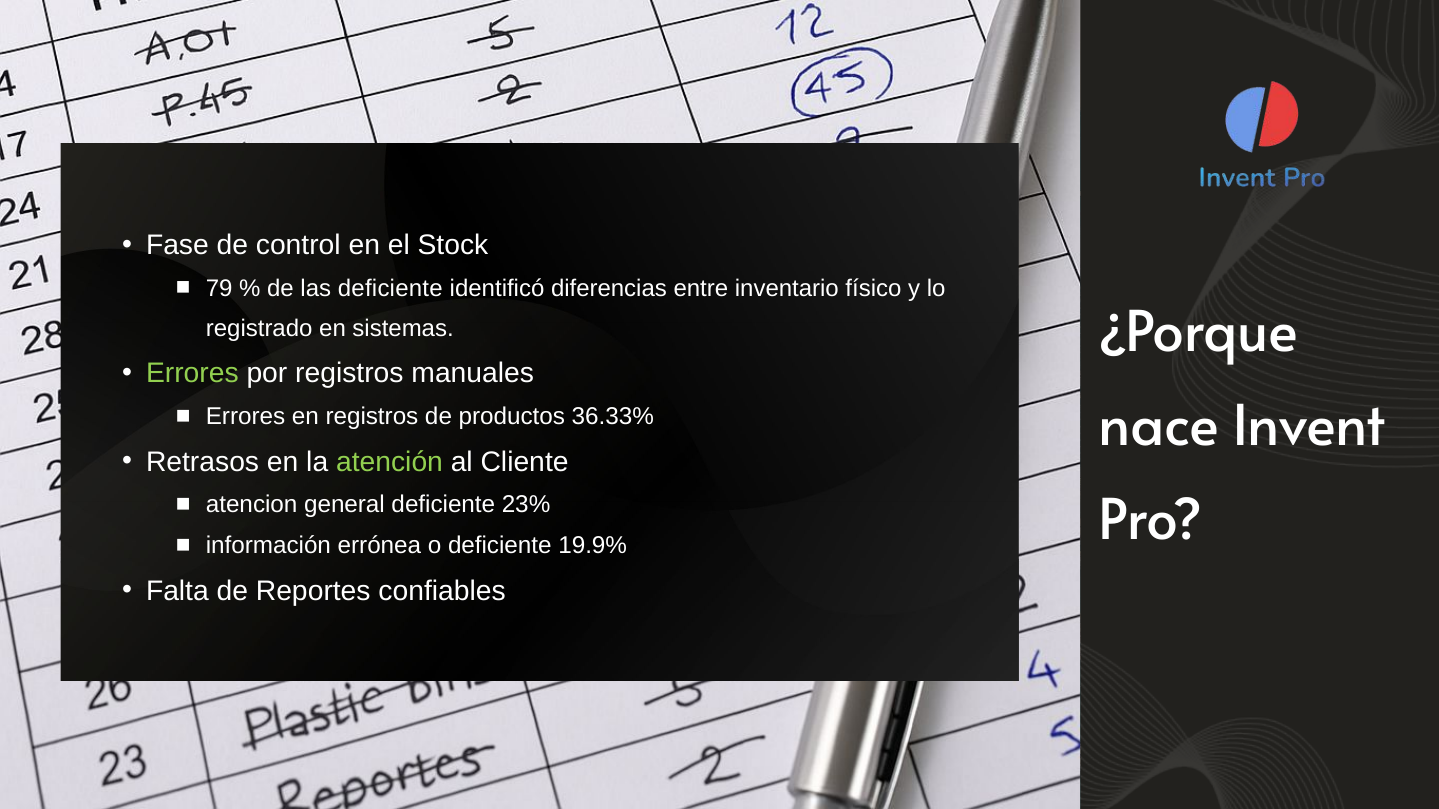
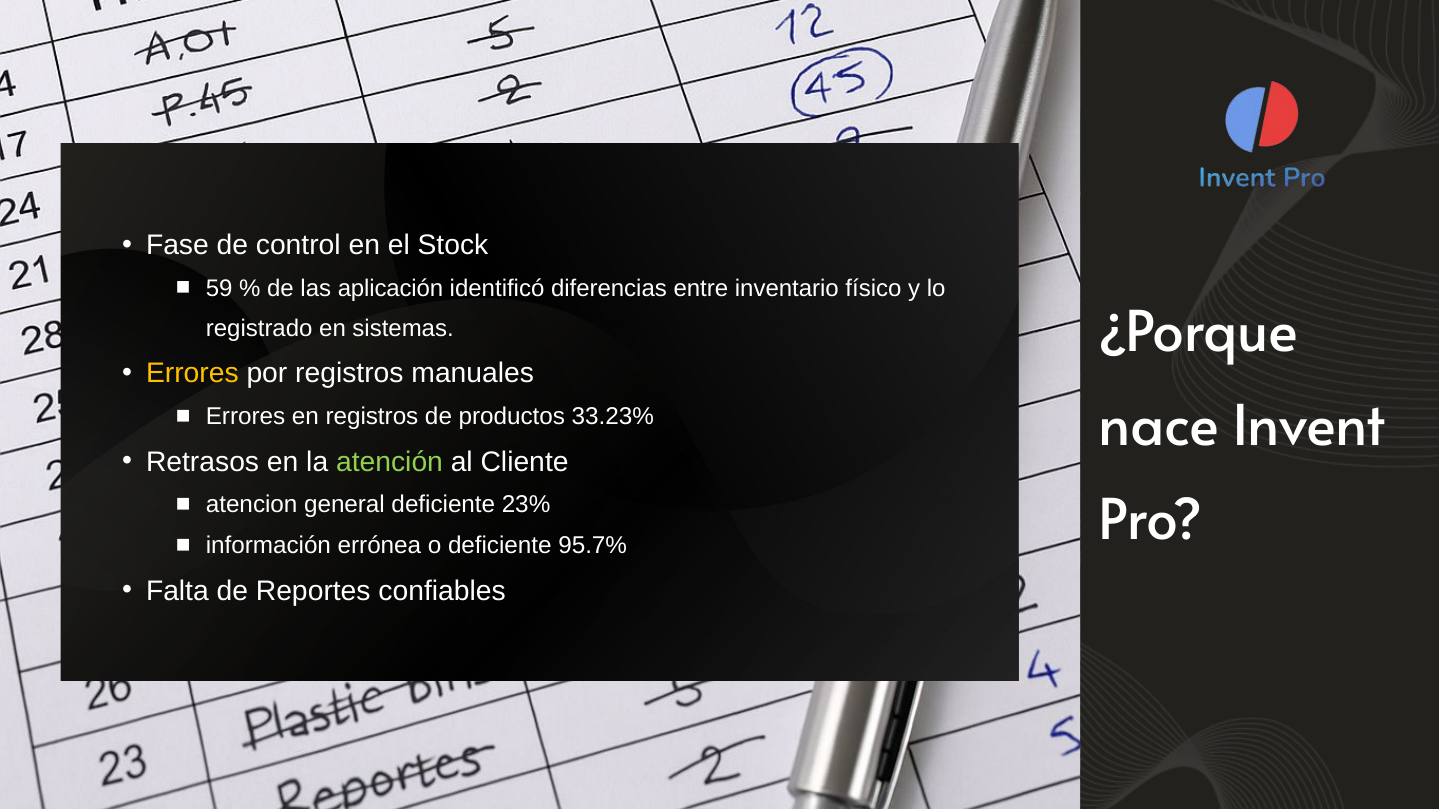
79: 79 -> 59 (219, 288)
las deficiente: deficiente -> aplicación (390, 288)
Errores colour: light green -> yellow (192, 374)
36.33%: 36.33% -> 33.23% (613, 417)
19.9%: 19.9% -> 95.7% (593, 546)
